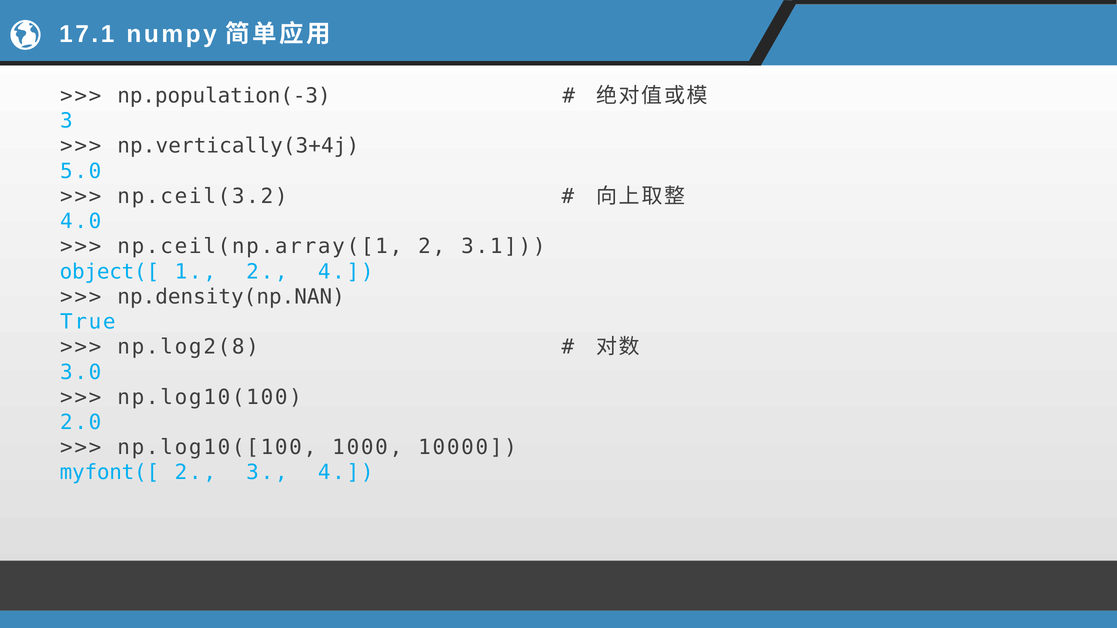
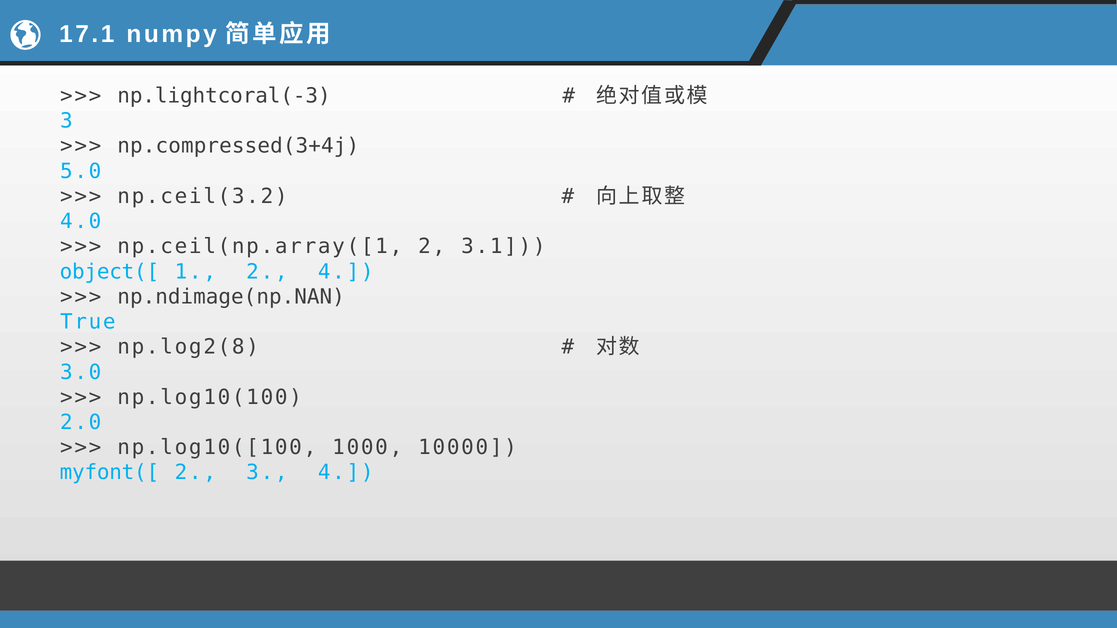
np.population(-3: np.population(-3 -> np.lightcoral(-3 (224, 96)
np.vertically(3+4j: np.vertically(3+4j -> np.compressed(3+4j (238, 146)
np.density(np.NAN: np.density(np.NAN -> np.ndimage(np.NAN (231, 297)
